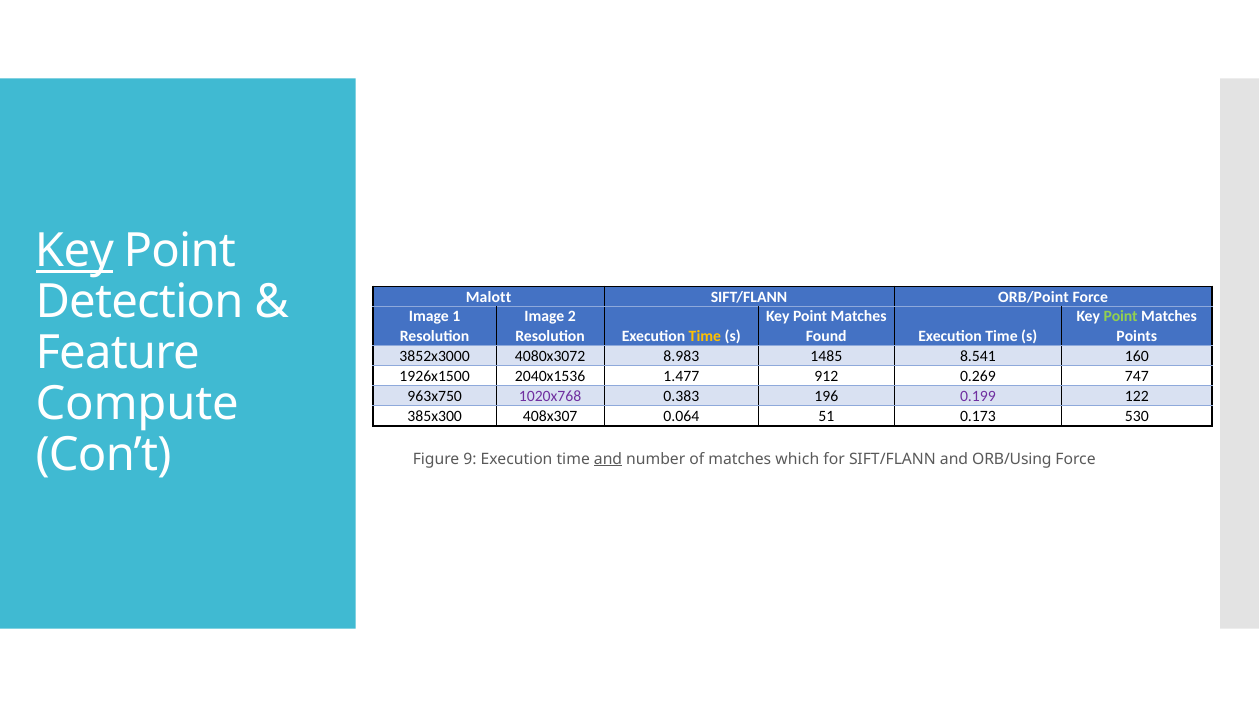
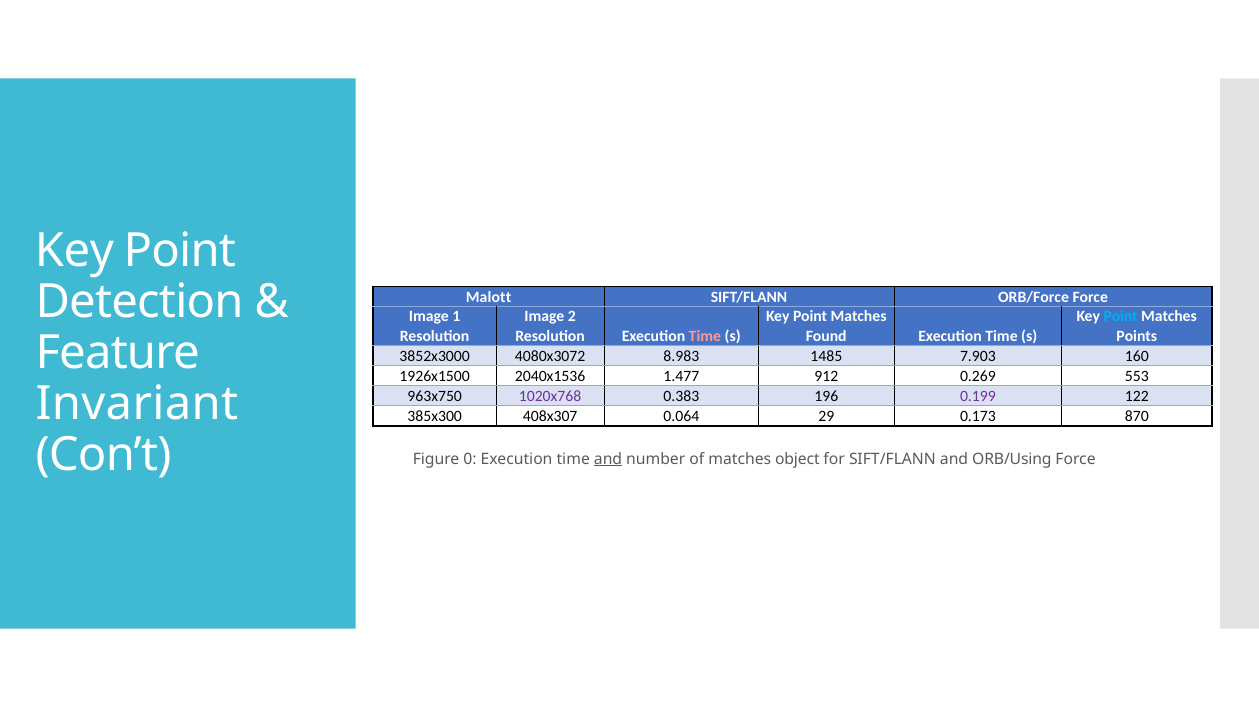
Key underline: present -> none (74, 251)
ORB/Point: ORB/Point -> ORB/Force (1033, 297)
Point colour: light green -> light blue (1121, 317)
Time colour: yellow -> pink (705, 336)
8.541: 8.541 -> 7.903 (978, 356)
747: 747 -> 553 (1137, 376)
Compute: Compute -> Invariant (137, 404)
51: 51 -> 29 (826, 417)
530: 530 -> 870 (1137, 417)
9: 9 -> 0 (470, 459)
which: which -> object (797, 459)
